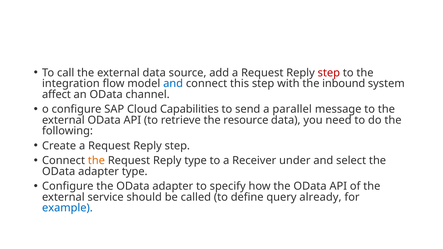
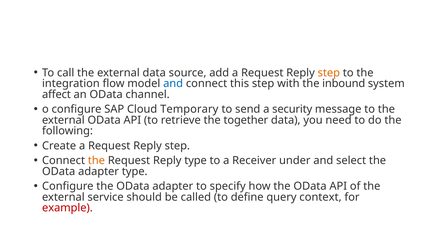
step colour: red -> orange (329, 73)
Capabilities: Capabilities -> Temporary (189, 109)
parallel: parallel -> security (292, 109)
resource: resource -> together (246, 120)
already: already -> context (321, 197)
example colour: blue -> red (67, 208)
